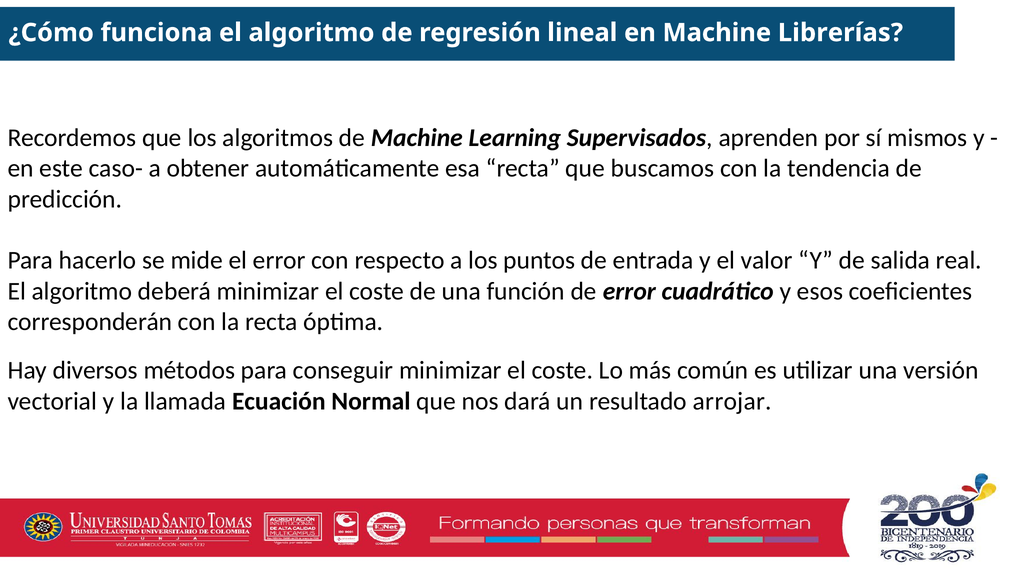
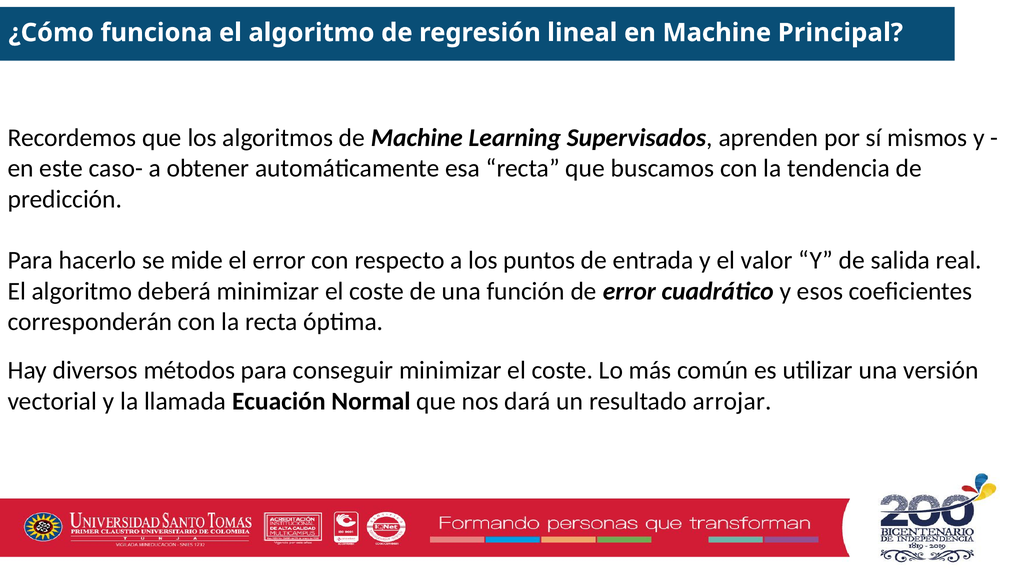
Librerías: Librerías -> Principal (840, 33)
